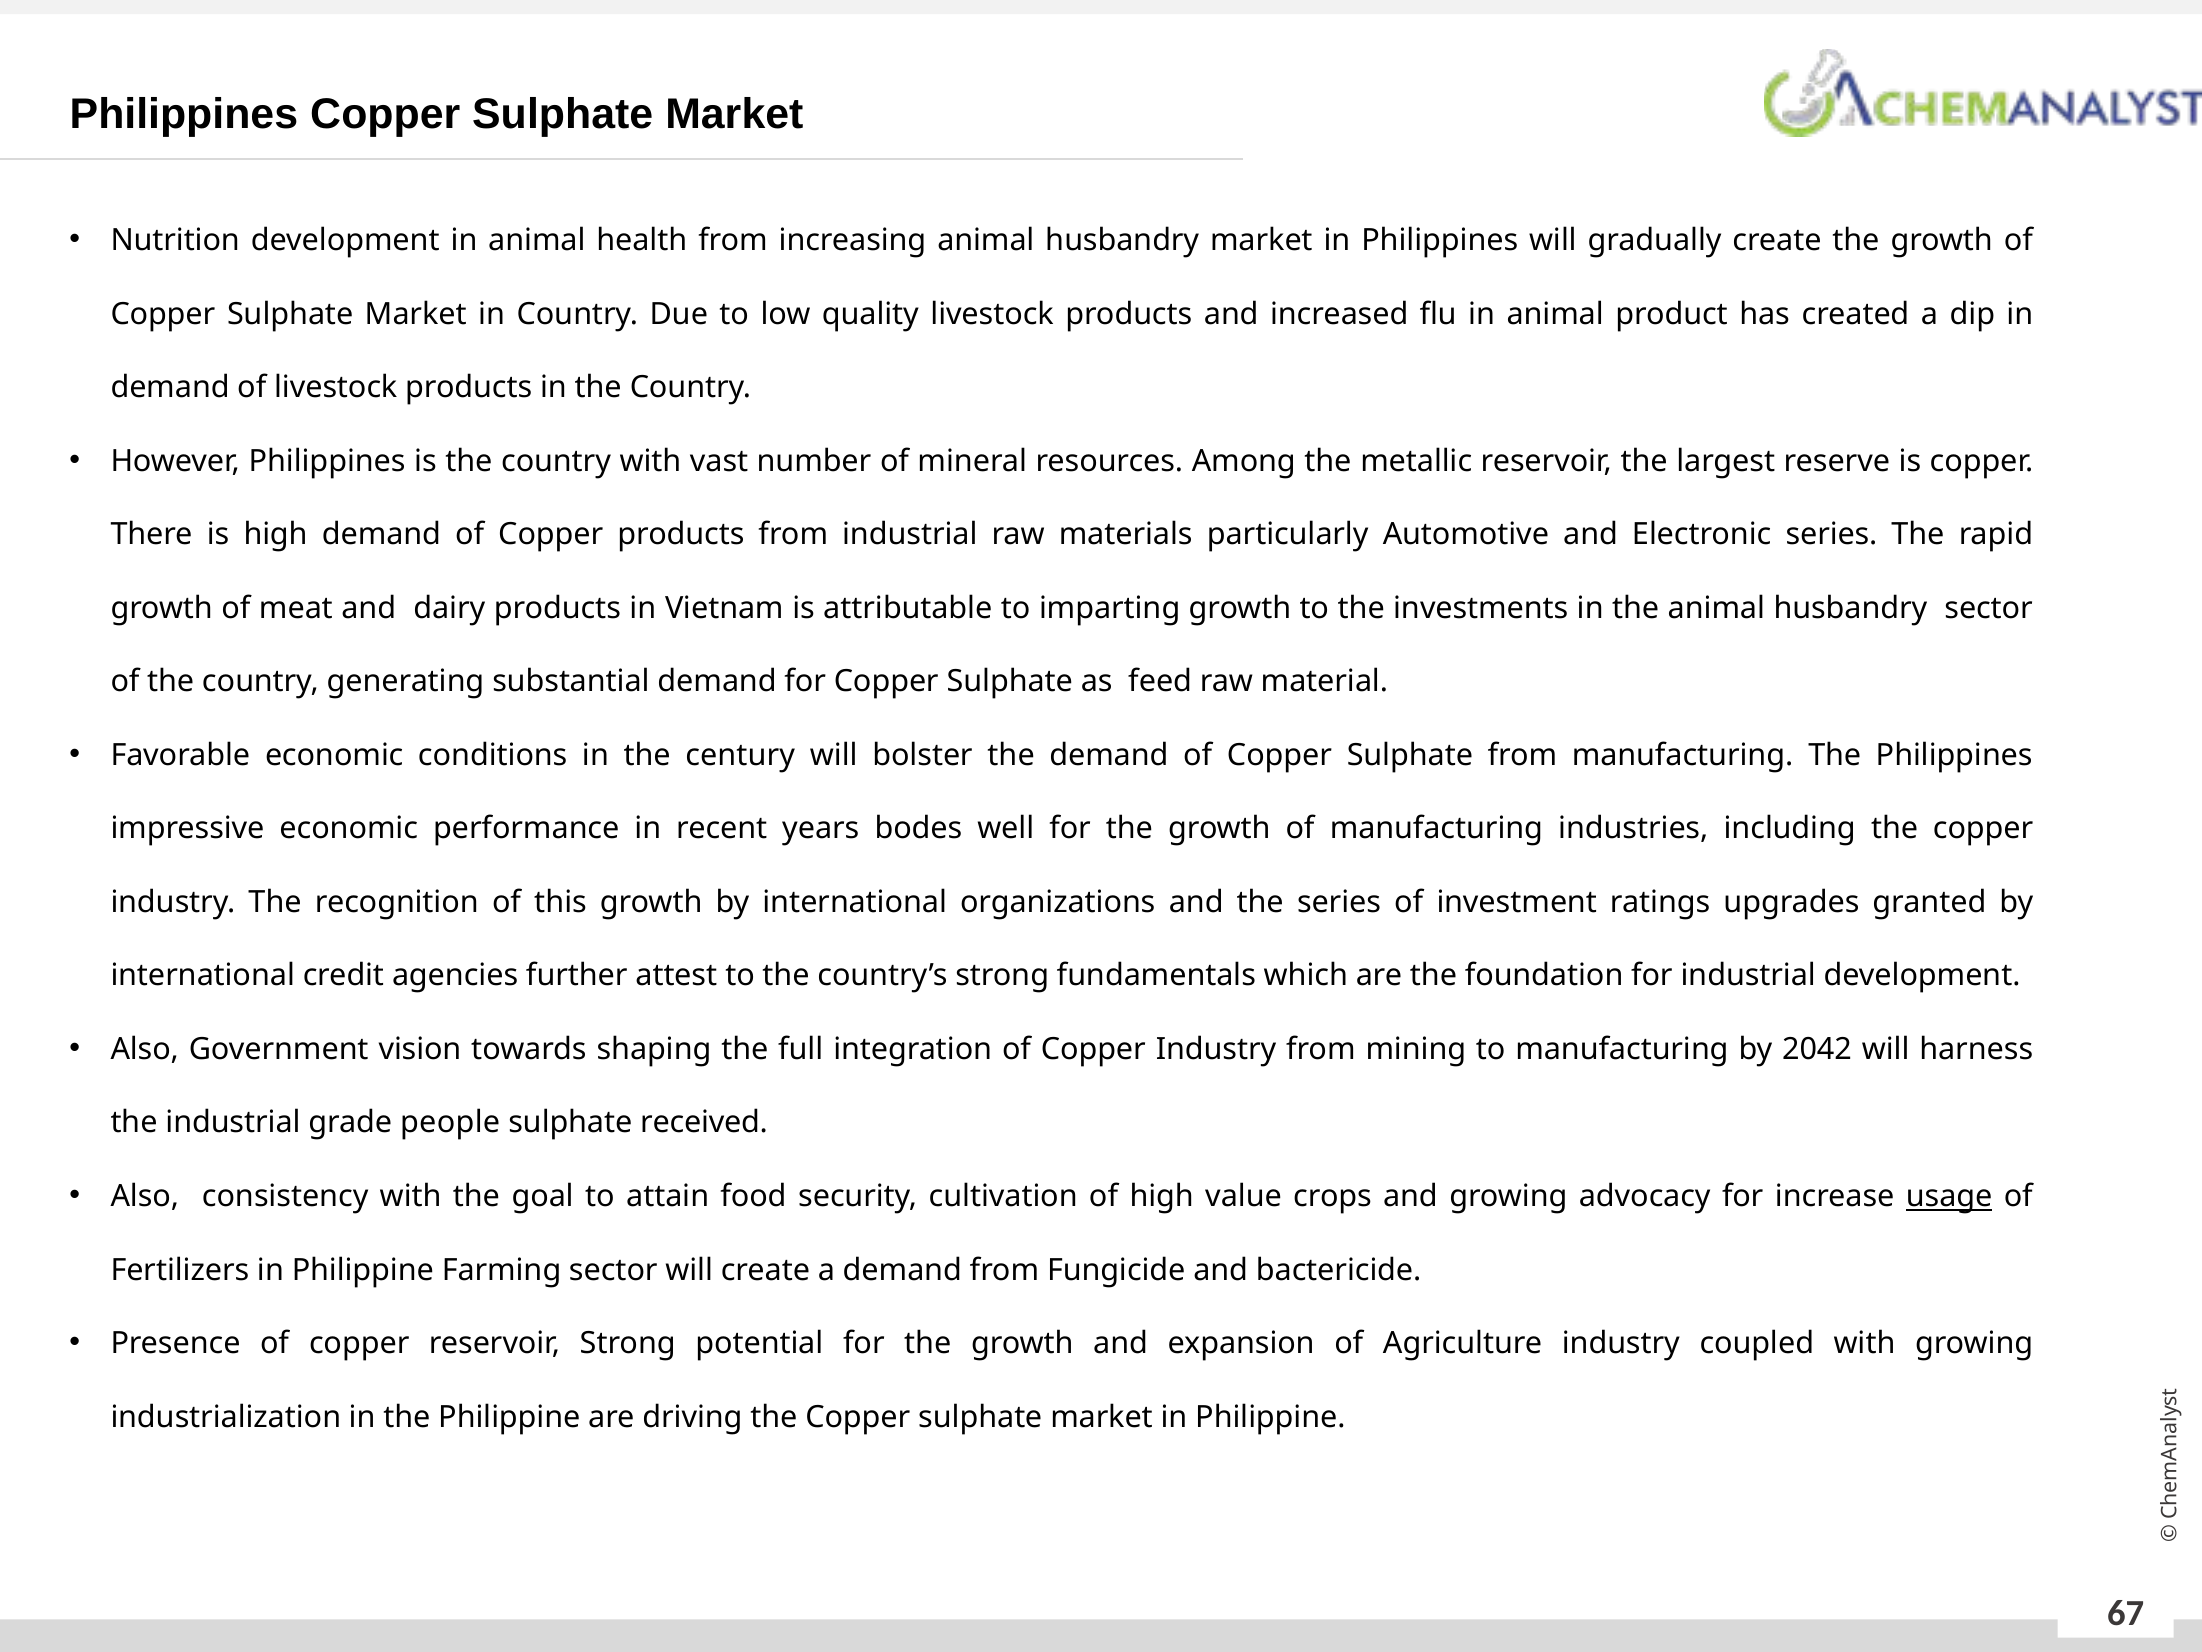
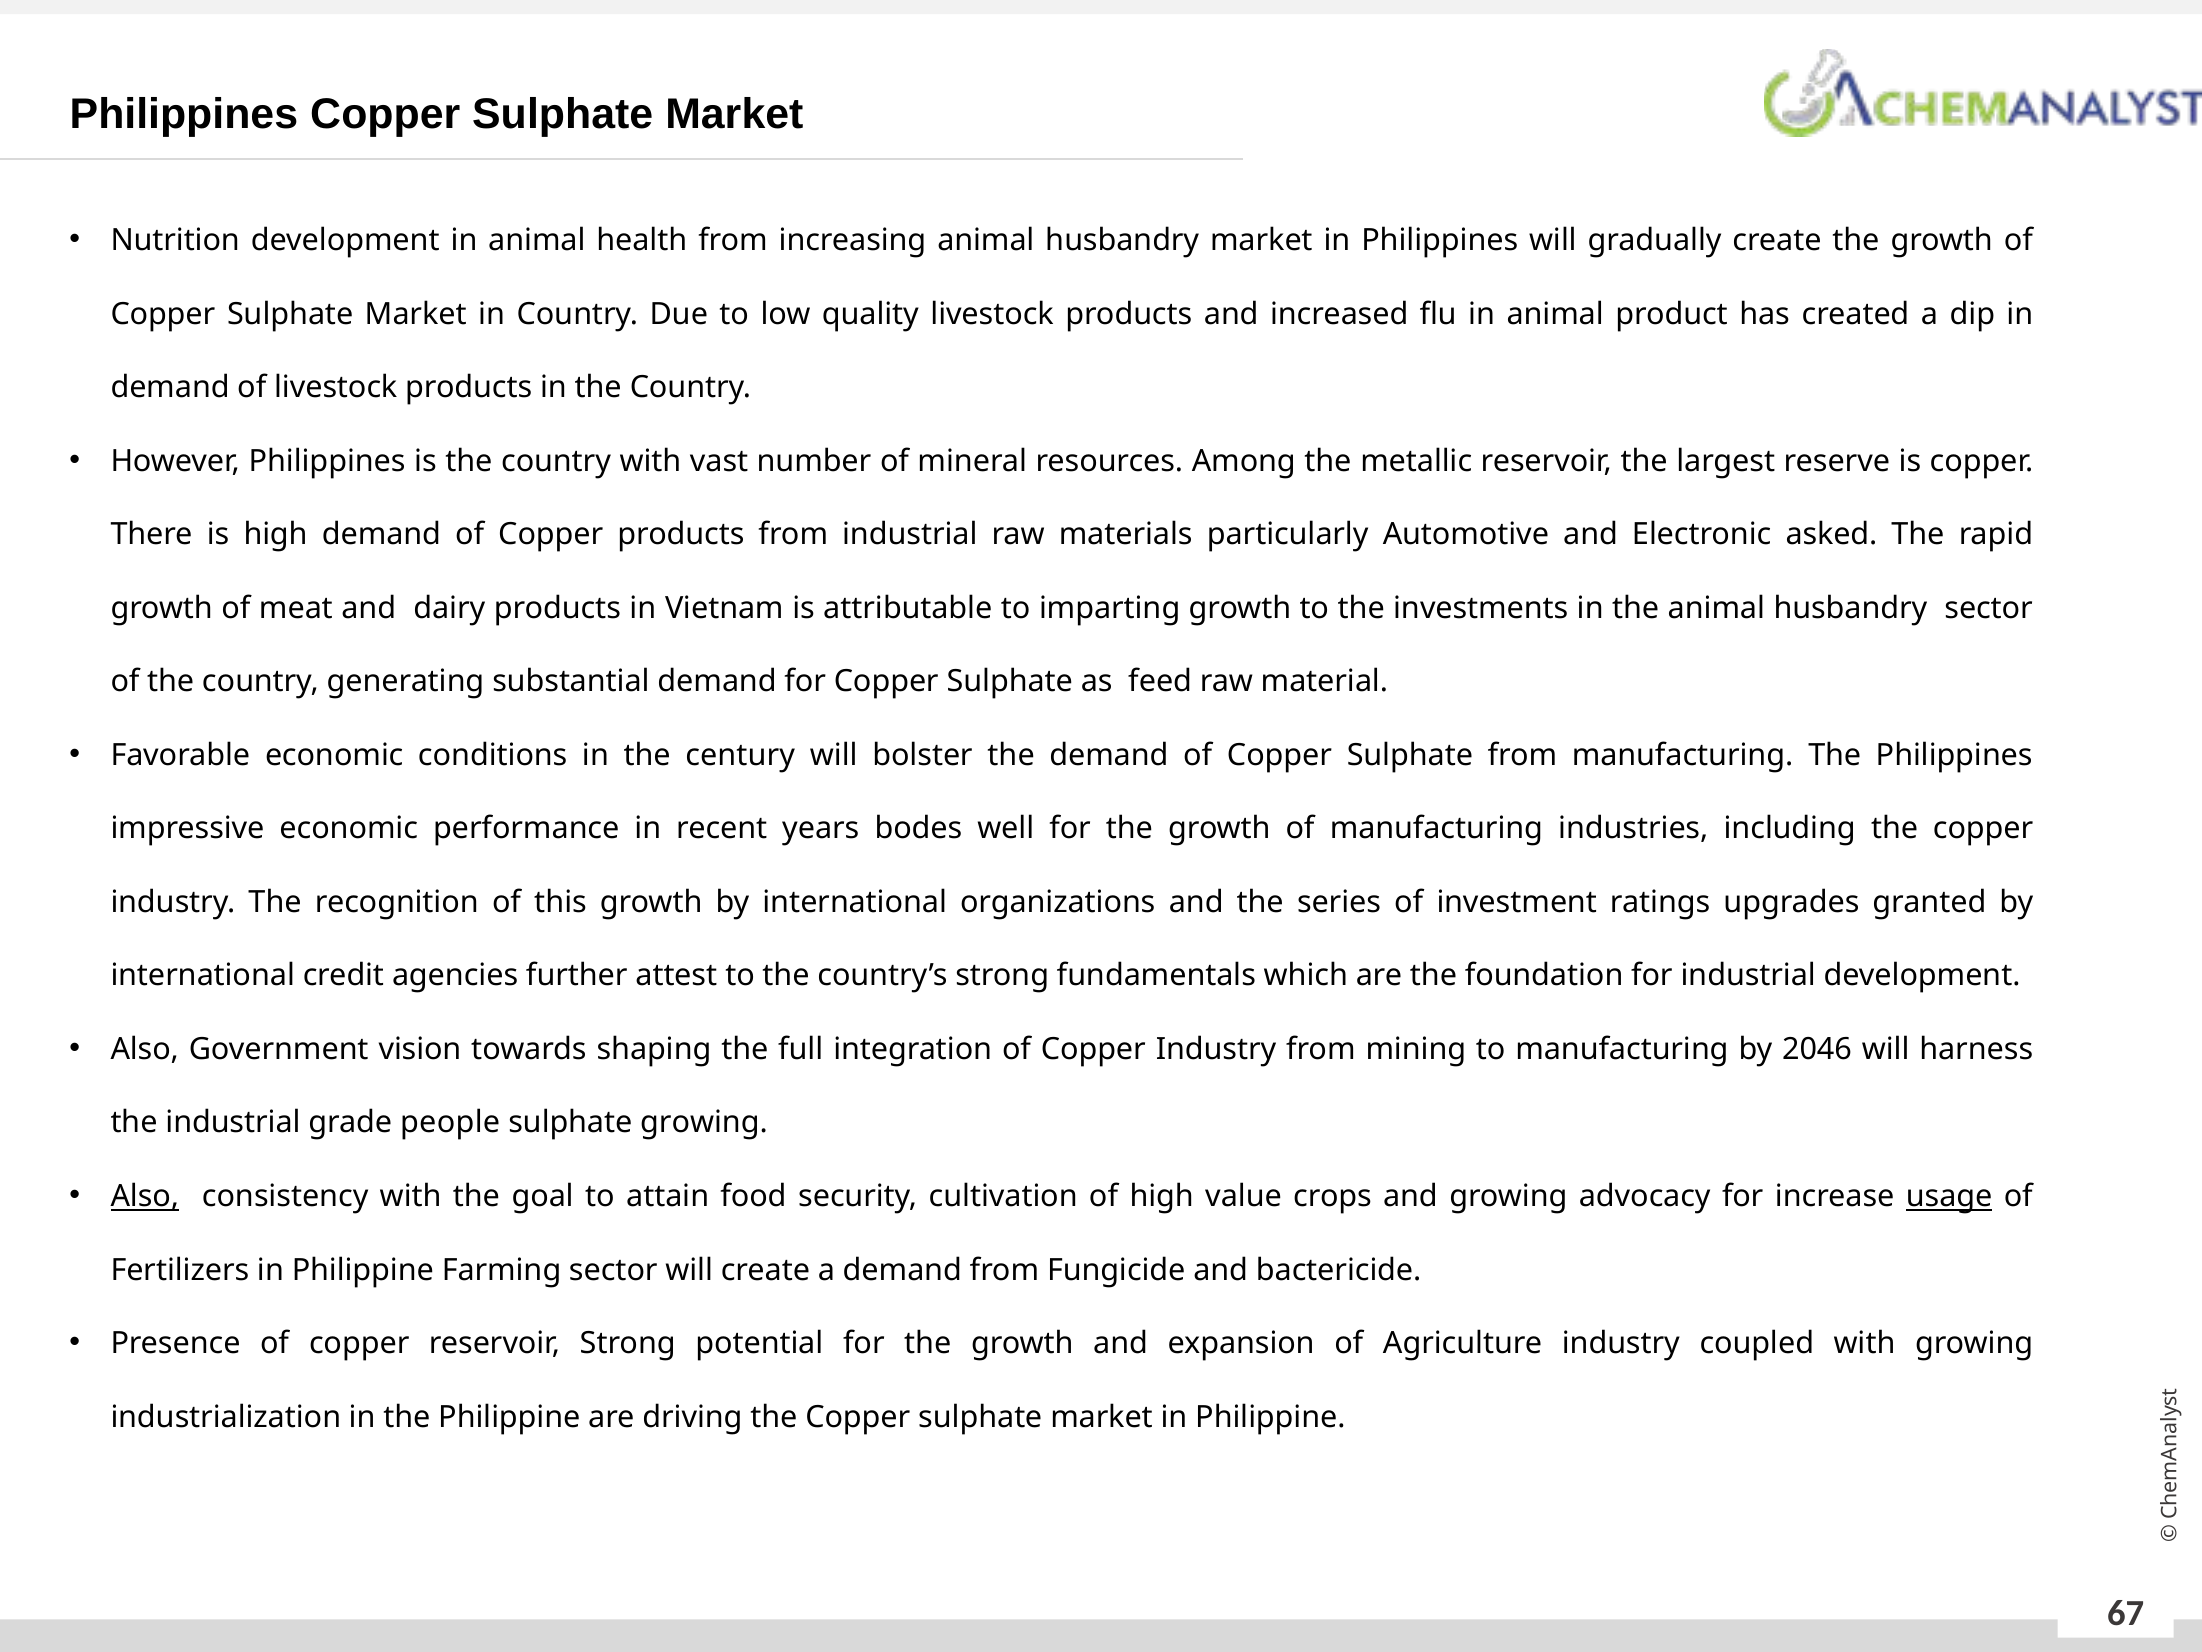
Electronic series: series -> asked (1831, 534)
2042: 2042 -> 2046 (1817, 1049)
sulphate received: received -> growing (704, 1123)
Also underline: none -> present (145, 1196)
